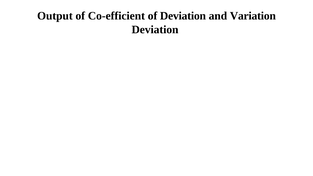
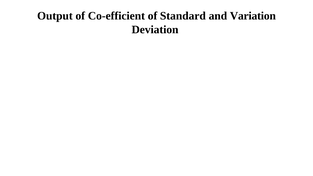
of Deviation: Deviation -> Standard (183, 16)
